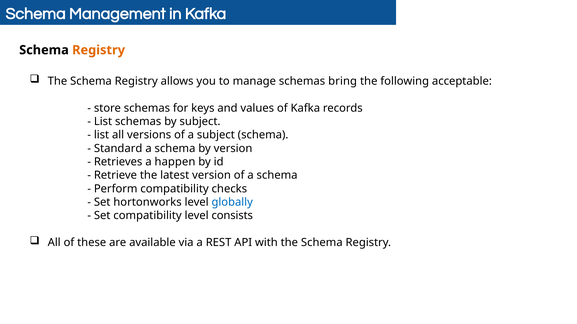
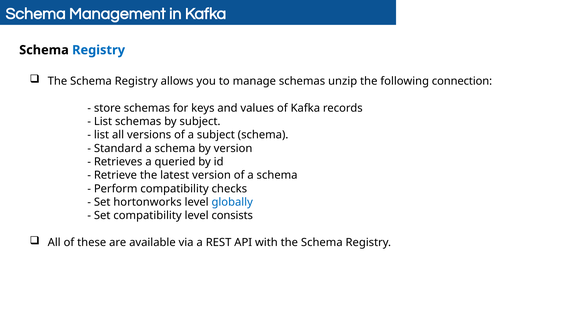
Registry colour: orange -> blue (99, 50)
bring: bring -> unzip (343, 81)
acceptable: acceptable -> connection (462, 81)
happen: happen -> queried (175, 162)
